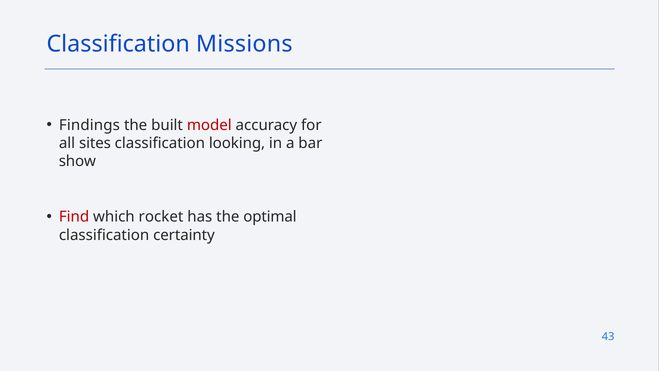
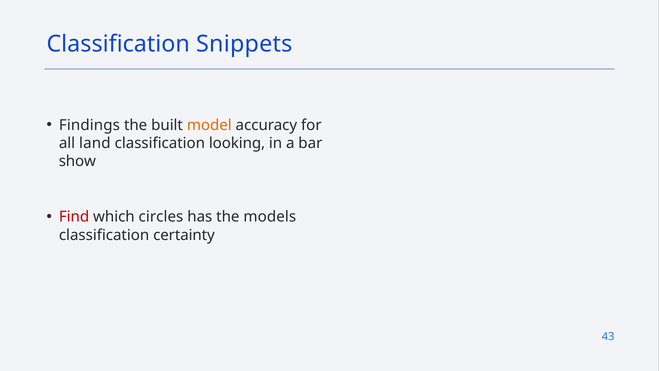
Missions: Missions -> Snippets (244, 44)
model colour: red -> orange (209, 125)
sites: sites -> land (95, 143)
rocket: rocket -> circles (161, 217)
optimal: optimal -> models (270, 217)
